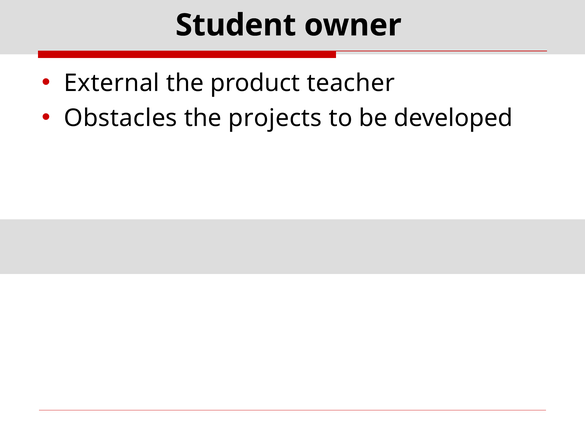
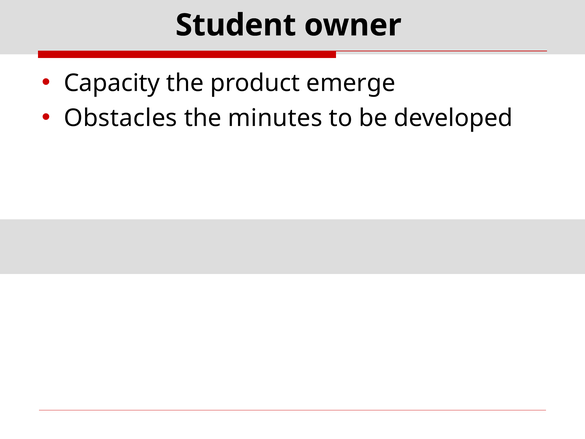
External: External -> Capacity (112, 83)
teacher: teacher -> emerge (351, 83)
projects: projects -> minutes (275, 118)
